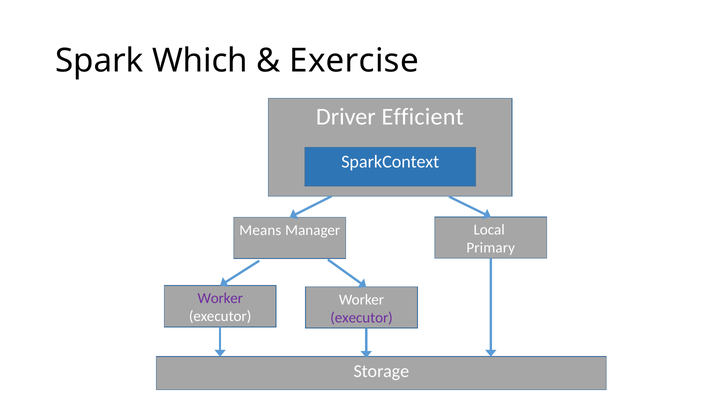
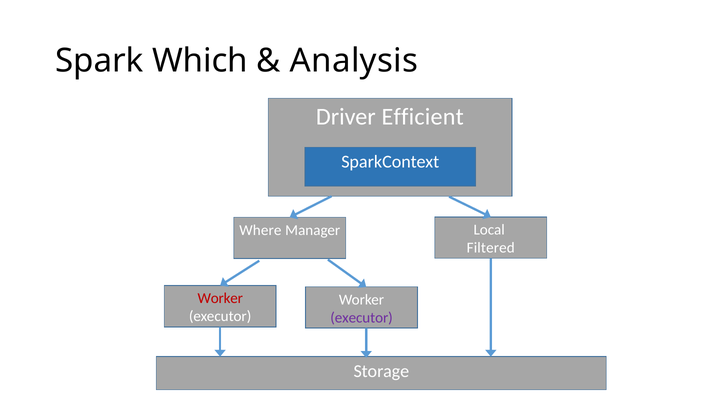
Exercise: Exercise -> Analysis (354, 61)
Means: Means -> Where (260, 230)
Primary: Primary -> Filtered (491, 248)
Worker colour: purple -> red (220, 298)
